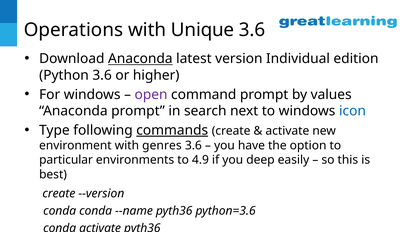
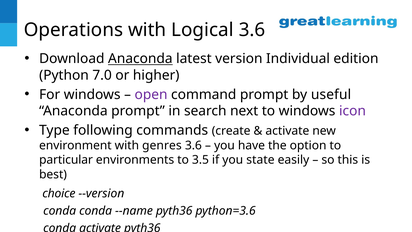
Unique: Unique -> Logical (202, 30)
Python 3.6: 3.6 -> 7.0 (102, 75)
values: values -> useful (331, 94)
icon colour: blue -> purple (352, 111)
commands underline: present -> none (172, 130)
4.9: 4.9 -> 3.5 (200, 160)
deep: deep -> state (260, 160)
create: create -> choice (59, 193)
